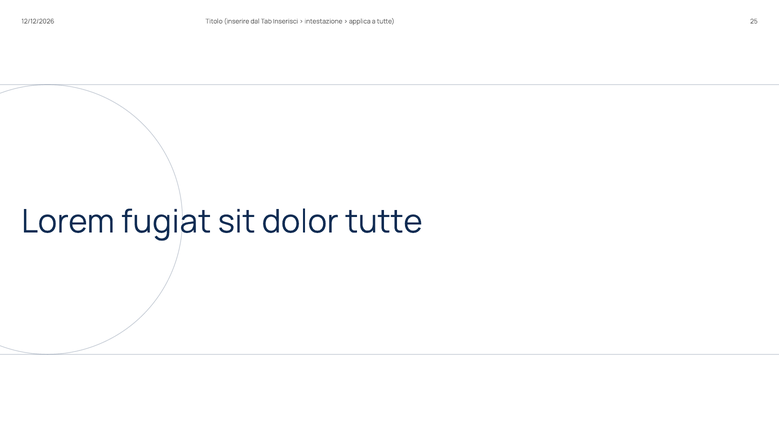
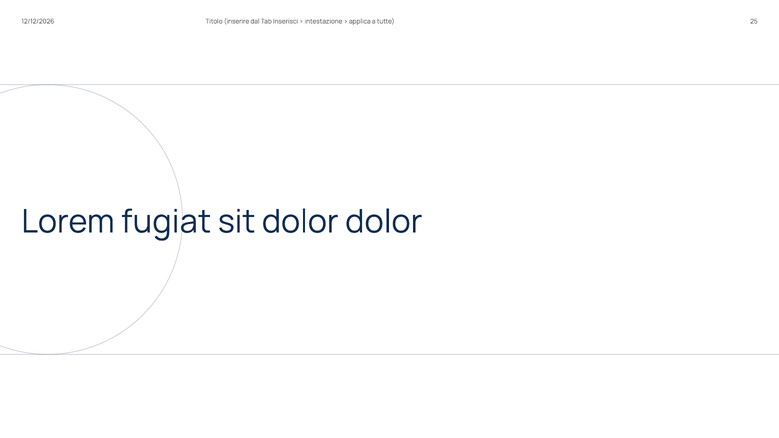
dolor tutte: tutte -> dolor (384, 222)
